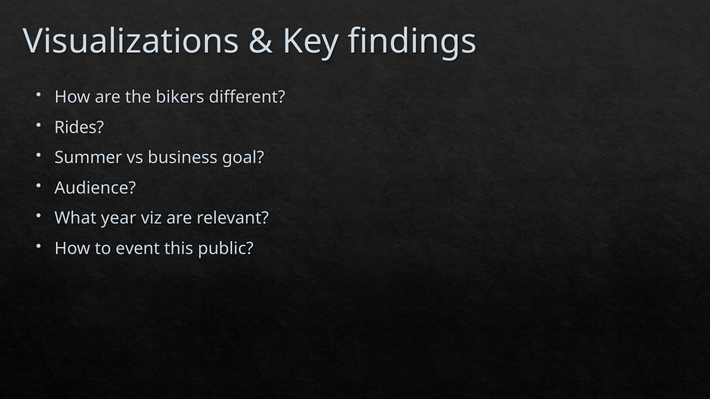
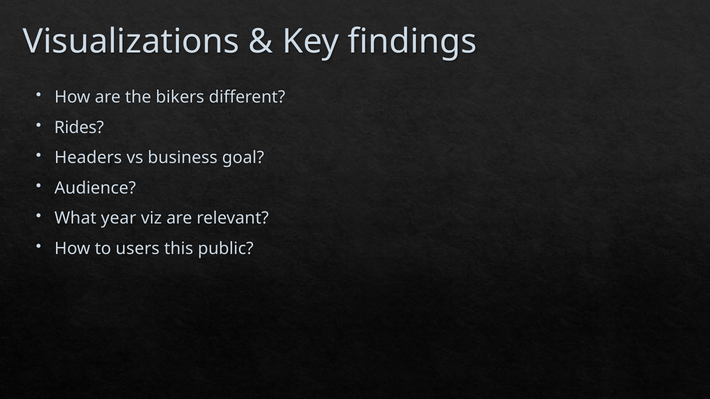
Summer: Summer -> Headers (88, 158)
event: event -> users (138, 249)
